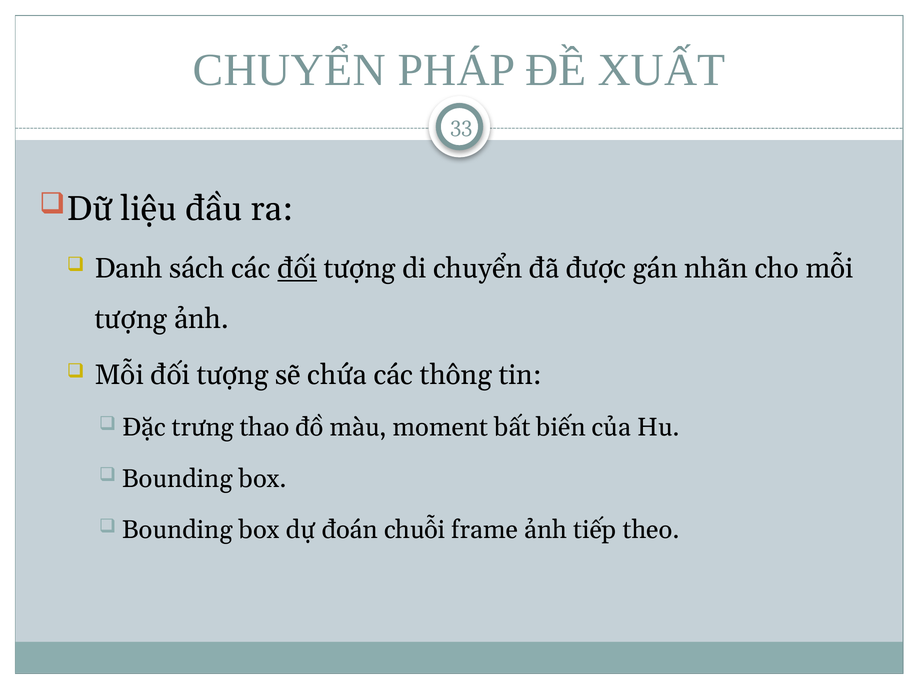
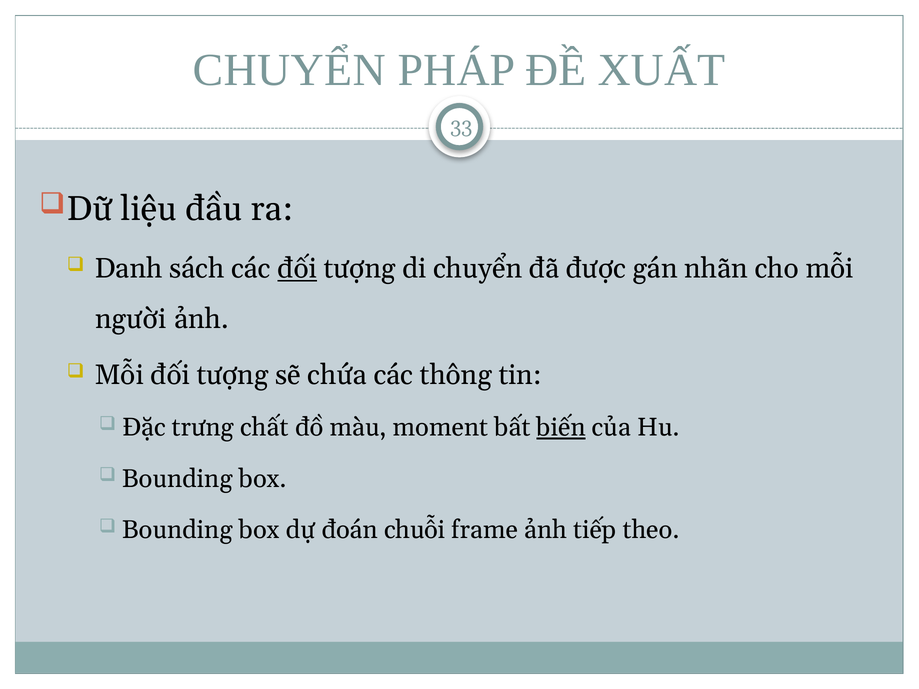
tượng: tượng -> người (131, 319)
thao: thao -> chất (264, 428)
biến underline: none -> present (561, 428)
